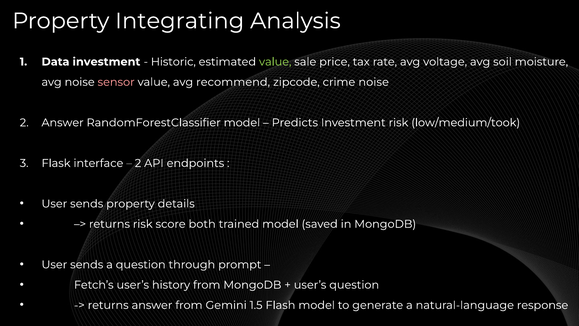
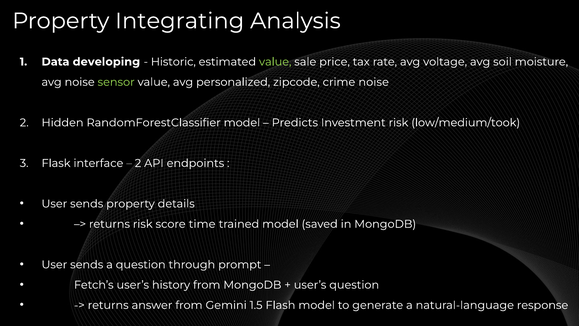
Data investment: investment -> developing (106, 62)
sensor colour: pink -> light green (116, 82)
recommend: recommend -> personalized (233, 82)
2 Answer: Answer -> Hidden (62, 123)
both: both -> time (202, 224)
